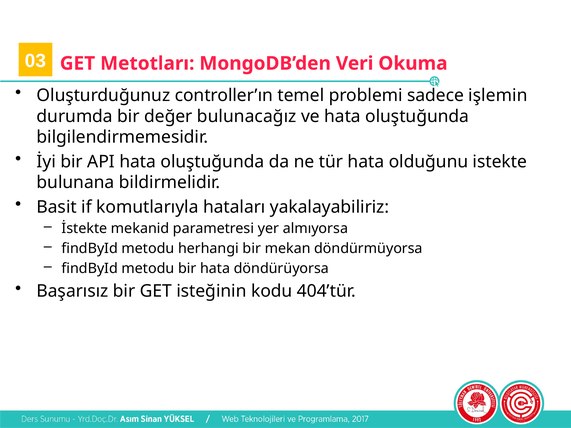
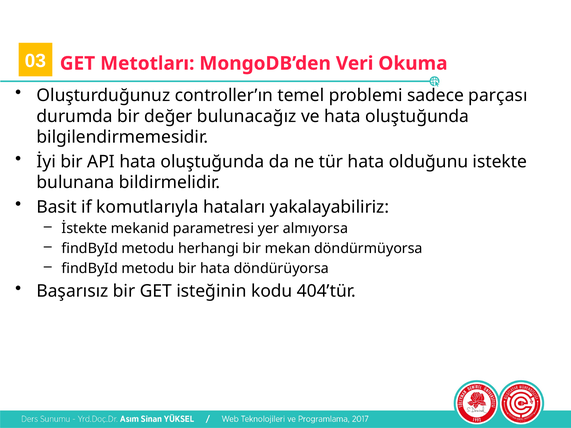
işlemin: işlemin -> parçası (498, 95)
